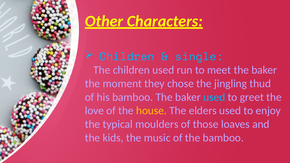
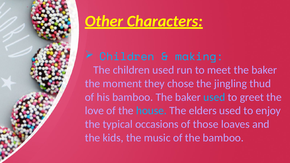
single: single -> making (199, 57)
house colour: yellow -> light blue (151, 111)
moulders: moulders -> occasions (157, 124)
